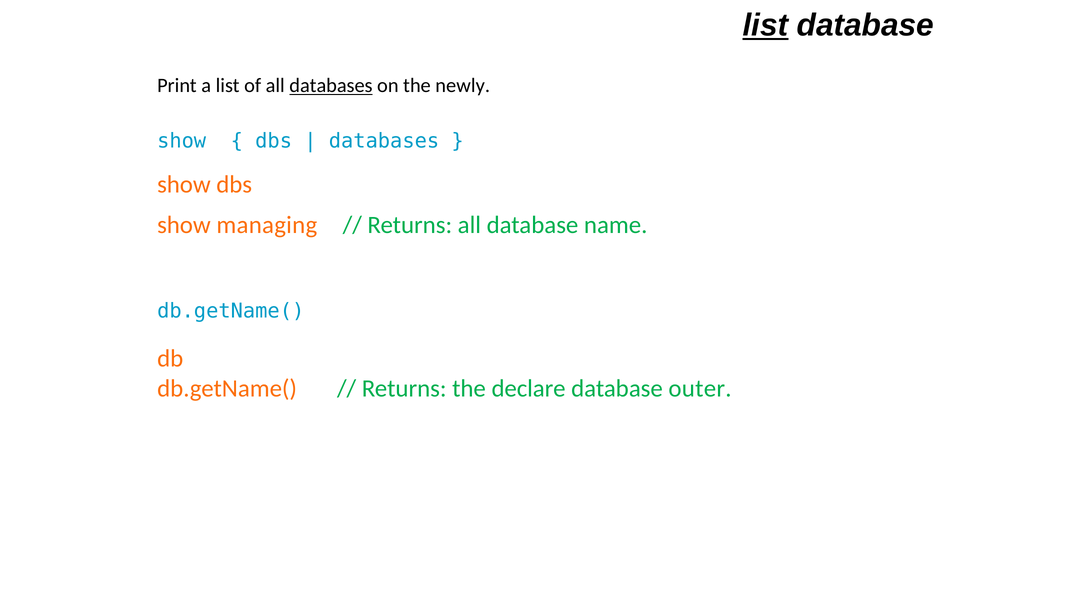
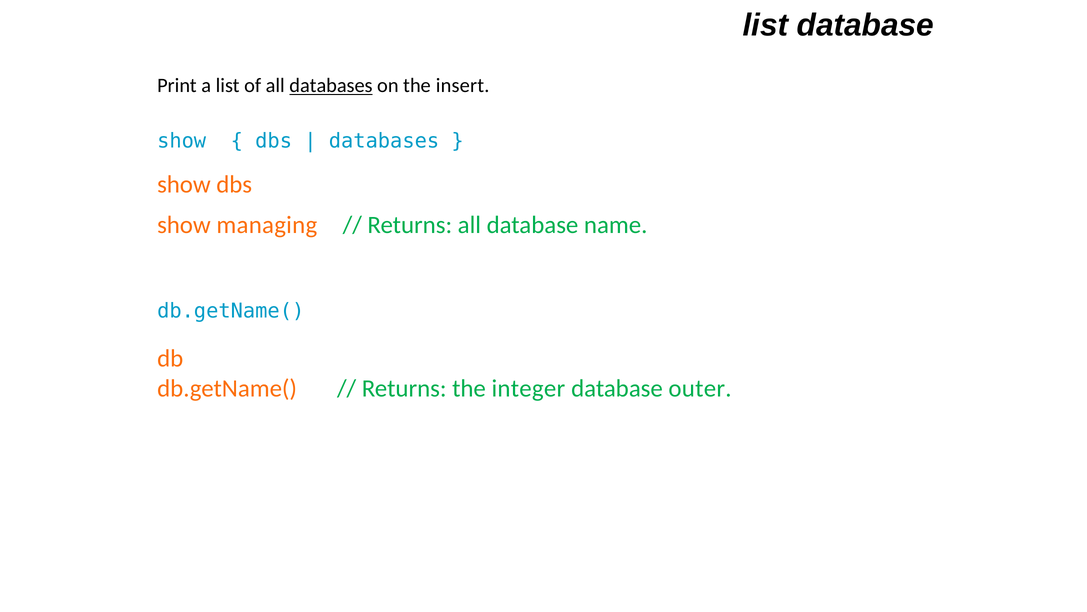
list underline: present -> none (765, 25)
newly: newly -> insert (463, 86)
declare: declare -> integer (528, 388)
